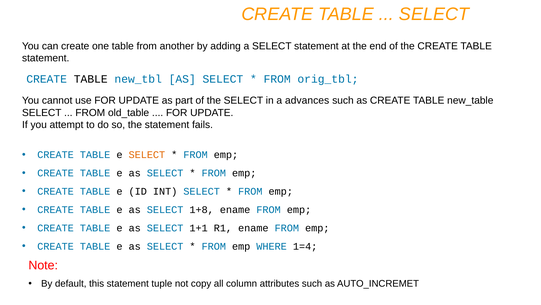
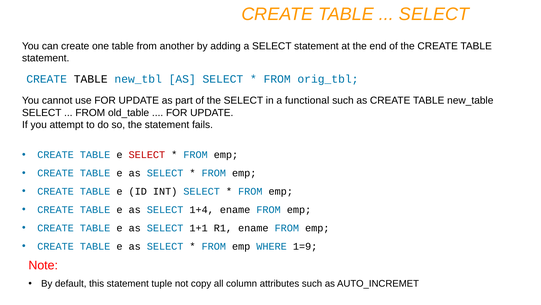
advances: advances -> functional (307, 100)
SELECT colour: orange -> red (147, 155)
1+8: 1+8 -> 1+4 (202, 209)
1=4: 1=4 -> 1=9 (305, 246)
